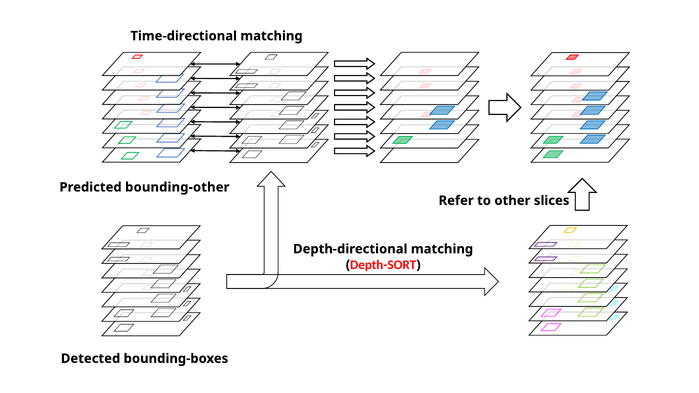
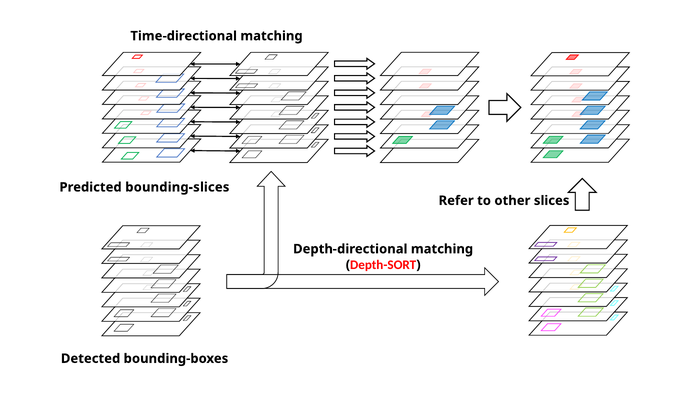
bounding-other: bounding-other -> bounding-slices (177, 187)
